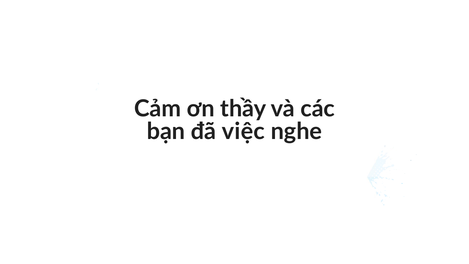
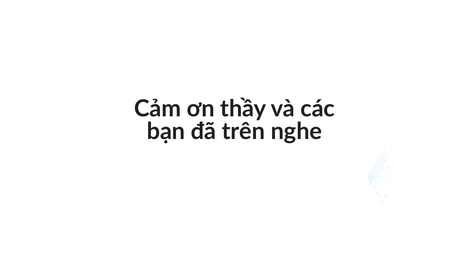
việc: việc -> trên (243, 131)
